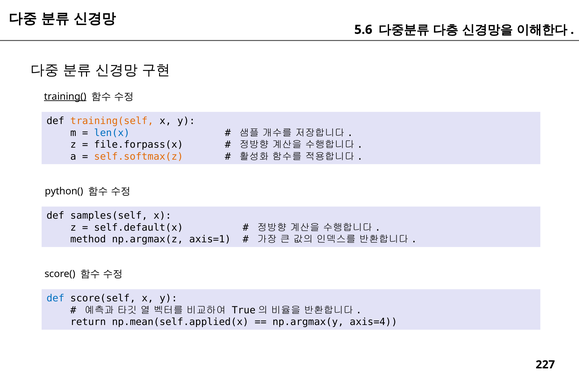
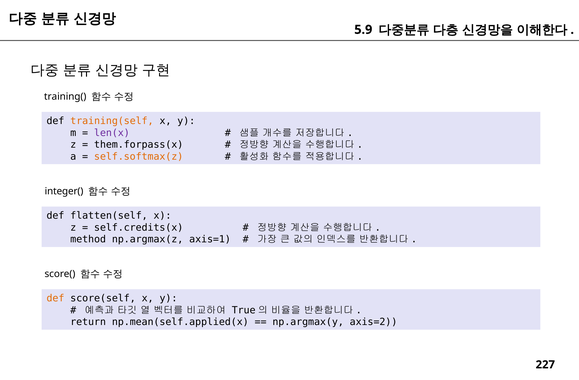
5.6: 5.6 -> 5.9 (363, 30)
training( underline: present -> none (65, 97)
len(x colour: blue -> purple (112, 133)
file.forpass(x: file.forpass(x -> them.forpass(x (139, 145)
python(: python( -> integer( (64, 191)
samples(self: samples(self -> flatten(self (109, 216)
self.default(x: self.default(x -> self.credits(x (139, 228)
def colour: blue -> orange (55, 299)
axis=4: axis=4 -> axis=2 (374, 322)
